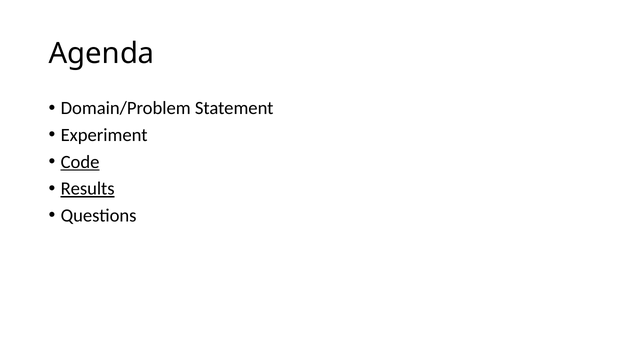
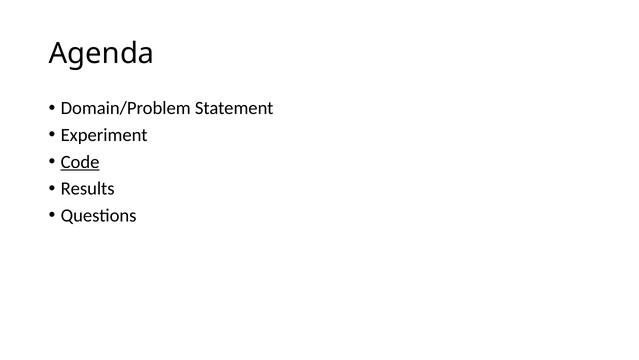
Results underline: present -> none (88, 188)
